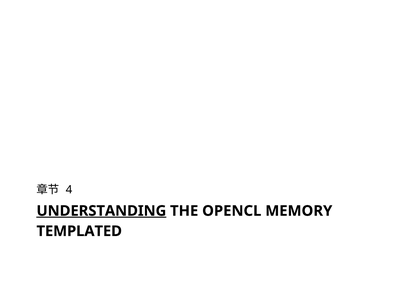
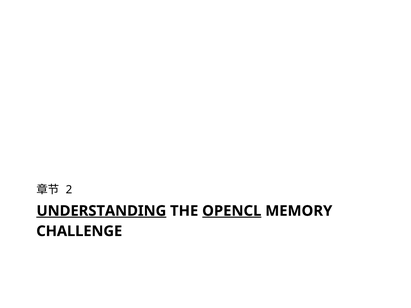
4: 4 -> 2 (69, 190)
OPENCL underline: none -> present (232, 211)
TEMPLATED: TEMPLATED -> CHALLENGE (79, 231)
